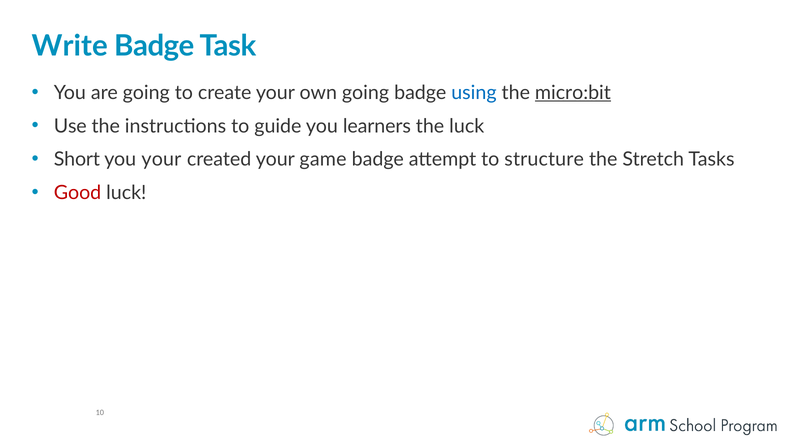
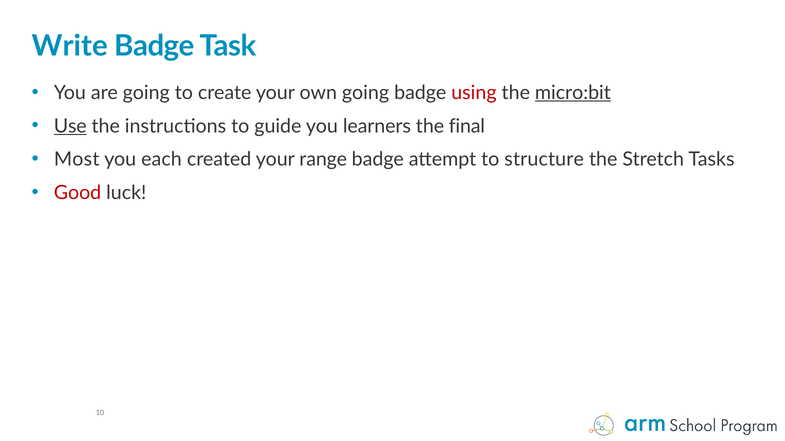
using colour: blue -> red (474, 93)
Use underline: none -> present (70, 126)
the luck: luck -> final (467, 126)
Short: Short -> Most (77, 160)
you your: your -> each (162, 160)
game: game -> range (323, 160)
